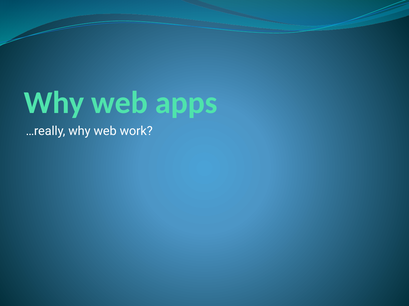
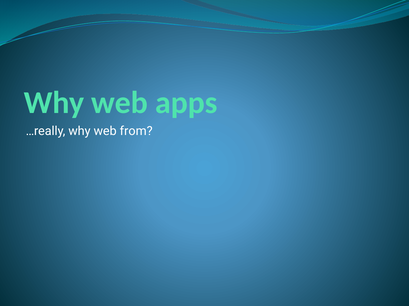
work: work -> from (136, 131)
